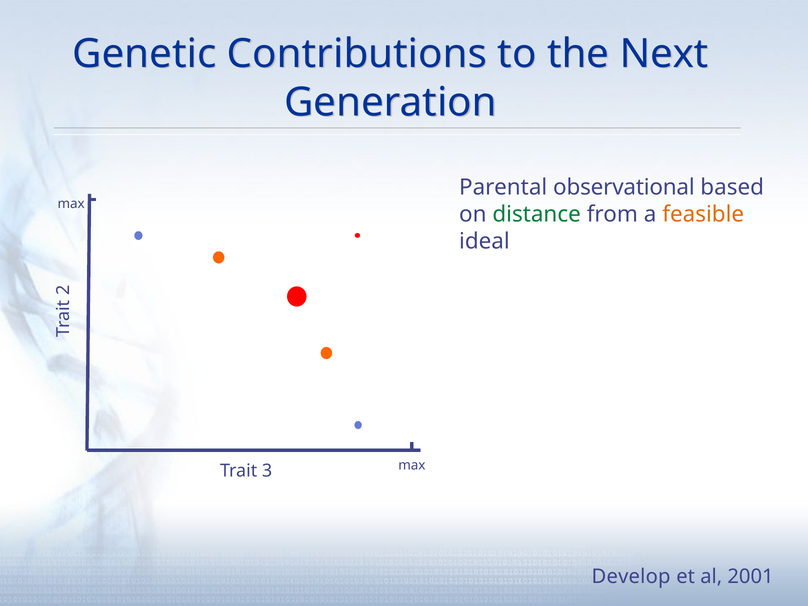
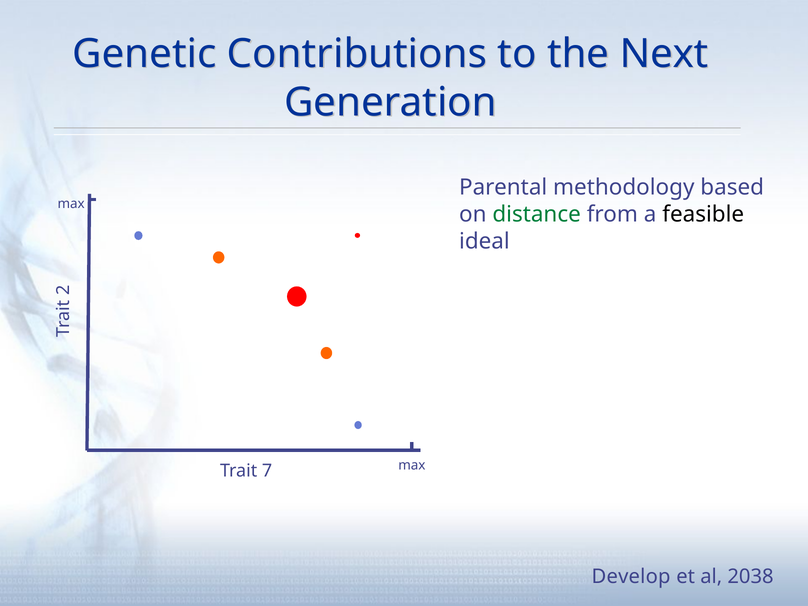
observational: observational -> methodology (624, 187)
feasible colour: orange -> black (703, 214)
3: 3 -> 7 (267, 471)
2001: 2001 -> 2038 (751, 576)
